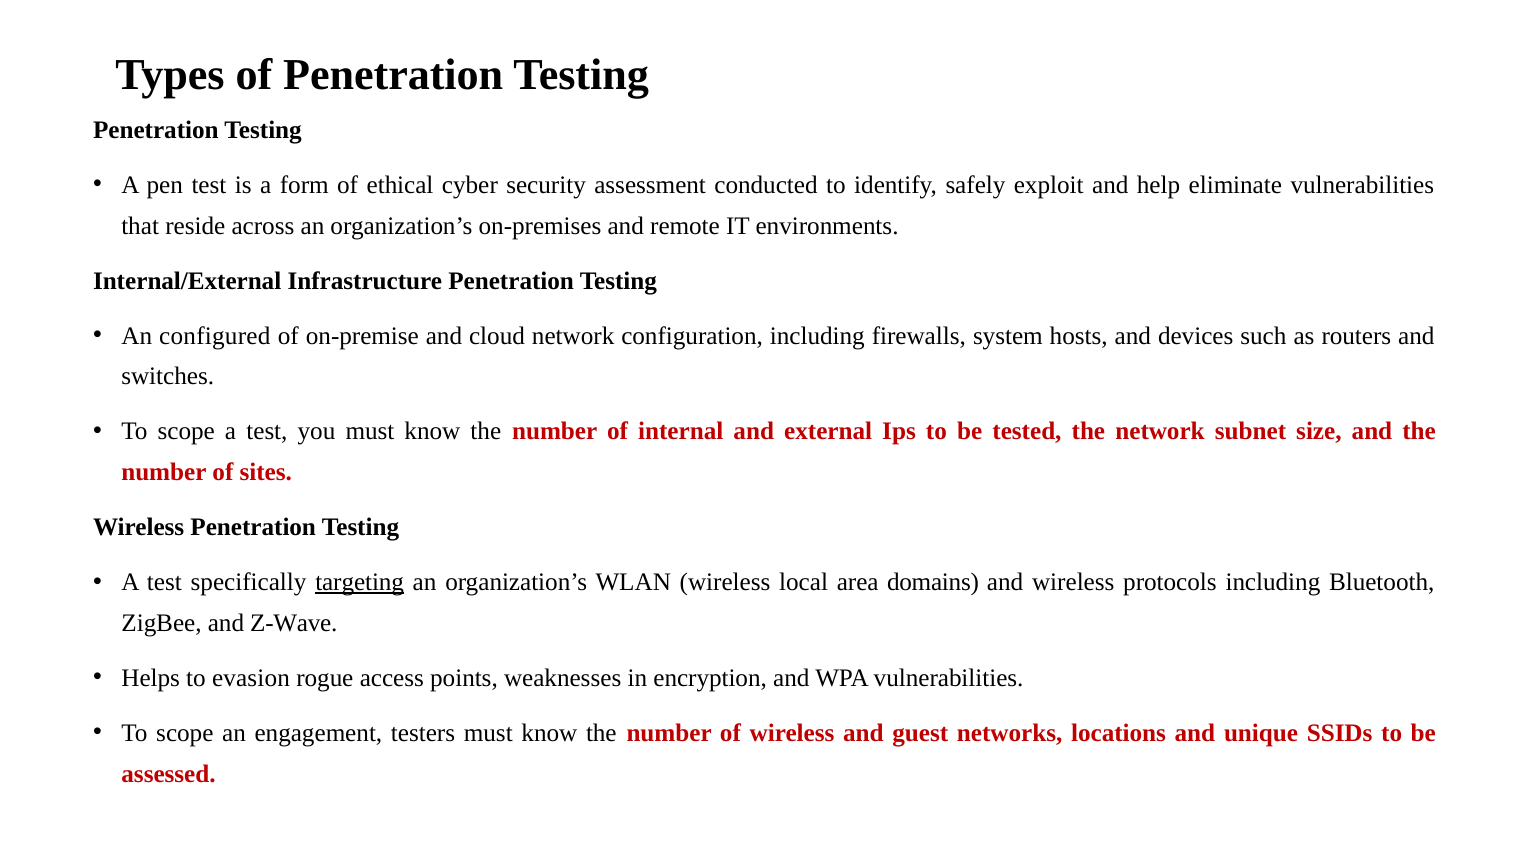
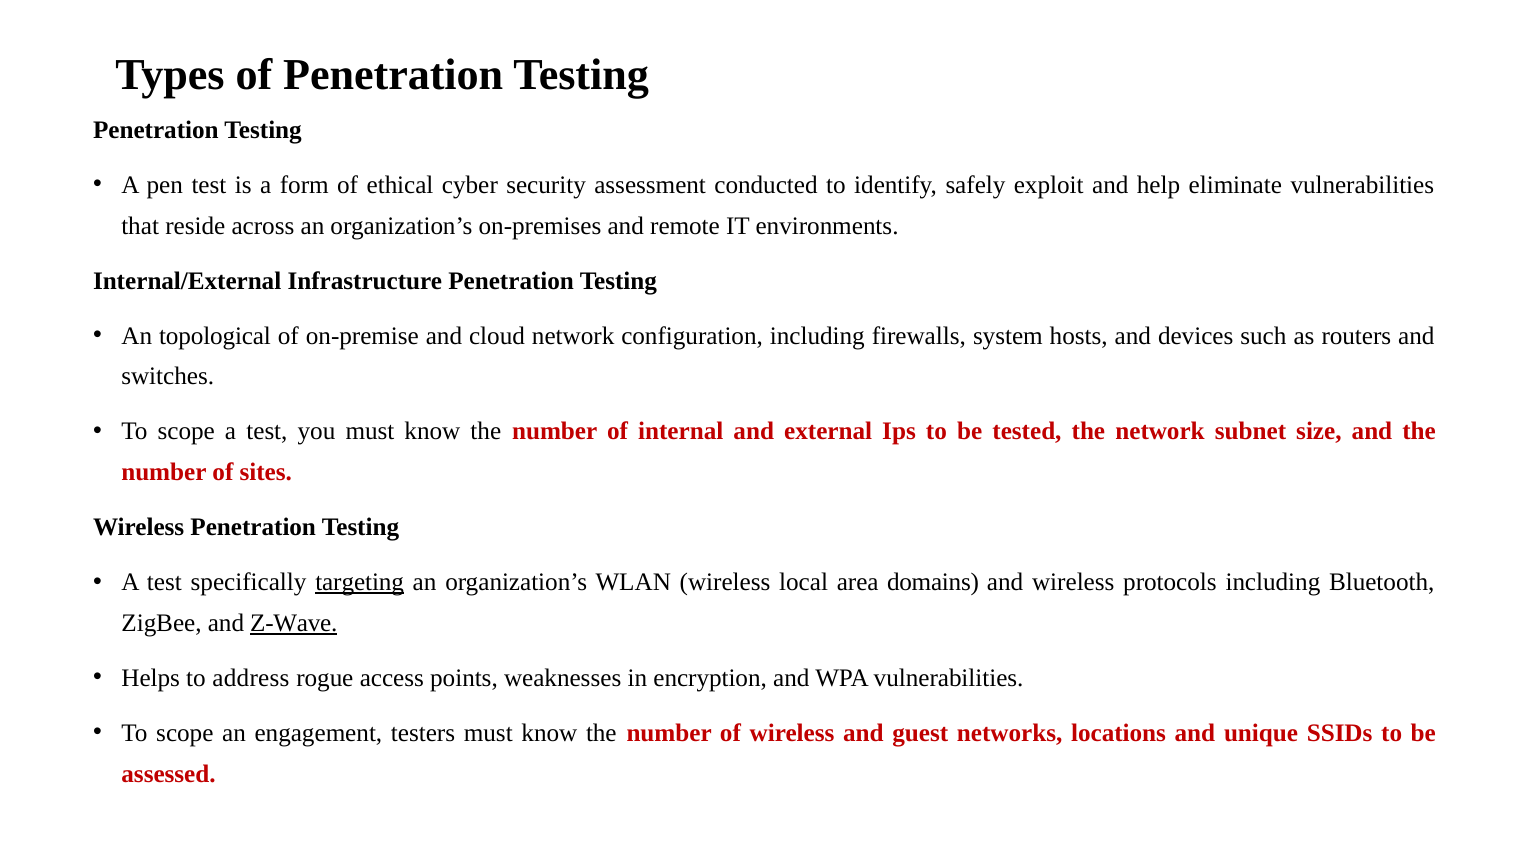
configured: configured -> topological (215, 336)
Z-Wave underline: none -> present (294, 623)
evasion: evasion -> address (251, 678)
